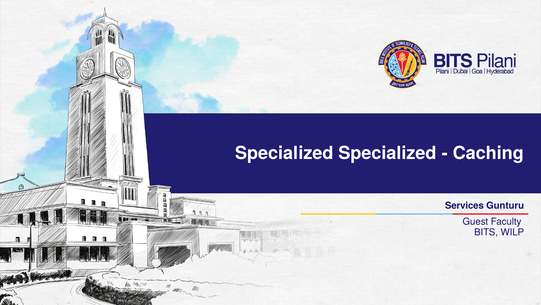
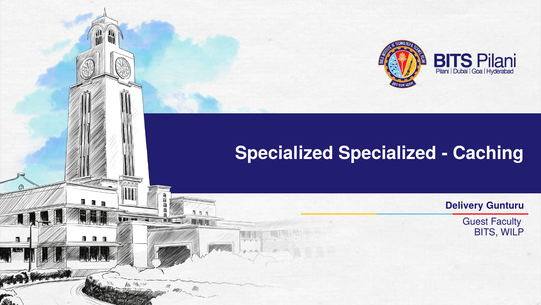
Services: Services -> Delivery (464, 205)
